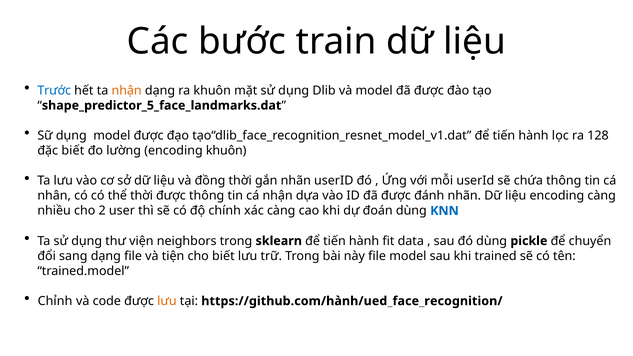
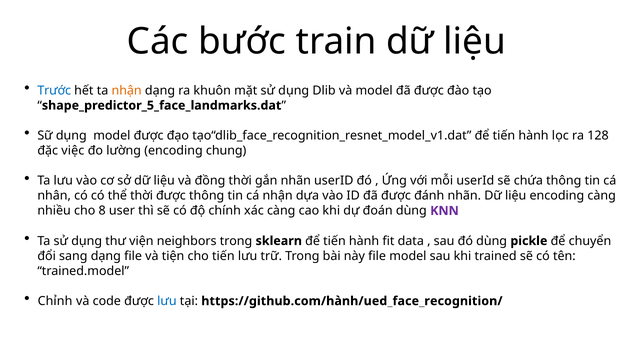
đặc biết: biết -> việc (73, 151)
encoding khuôn: khuôn -> chung (226, 151)
2: 2 -> 8 (102, 211)
KNN colour: blue -> purple (444, 211)
cho biết: biết -> tiến (223, 256)
lưu colour: orange -> blue (167, 301)
